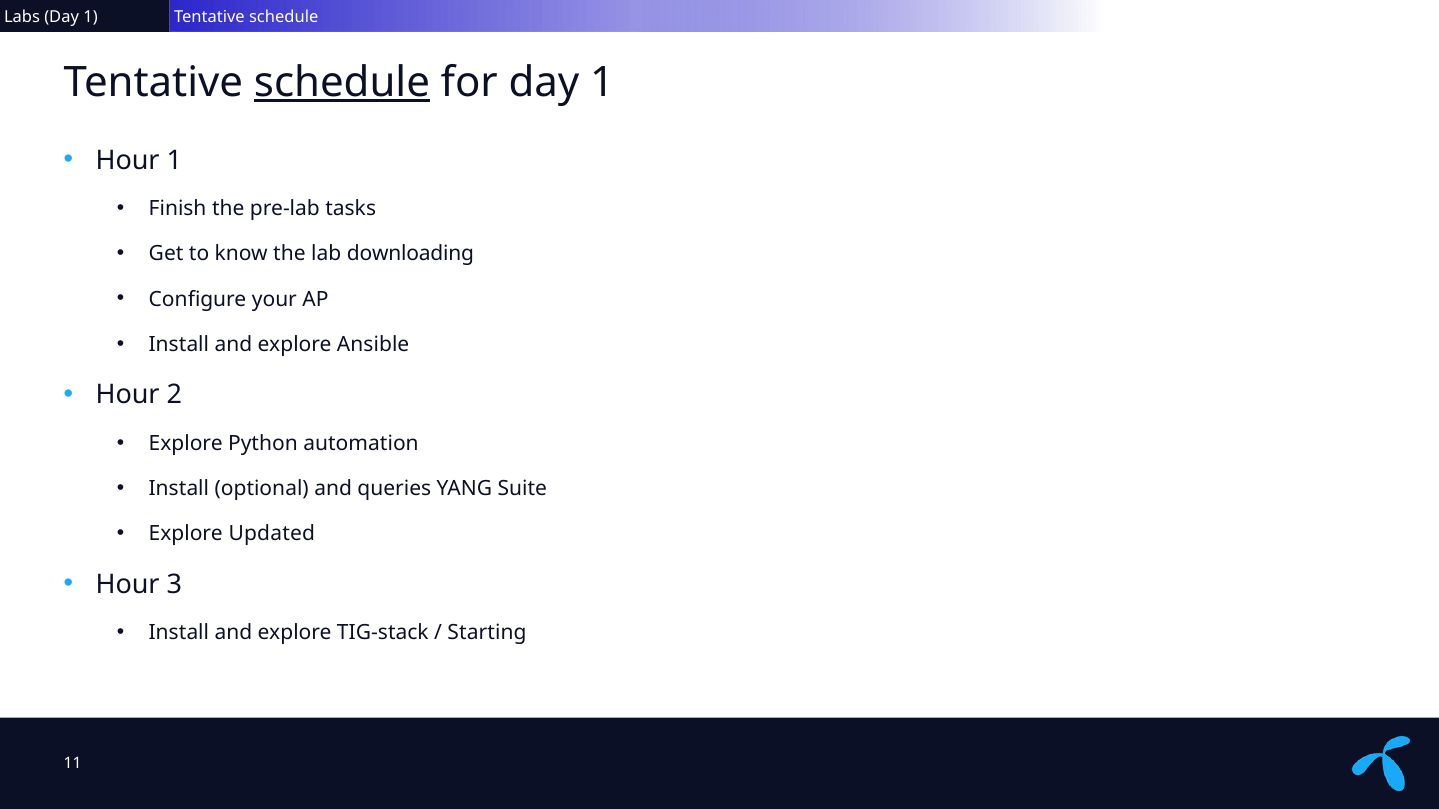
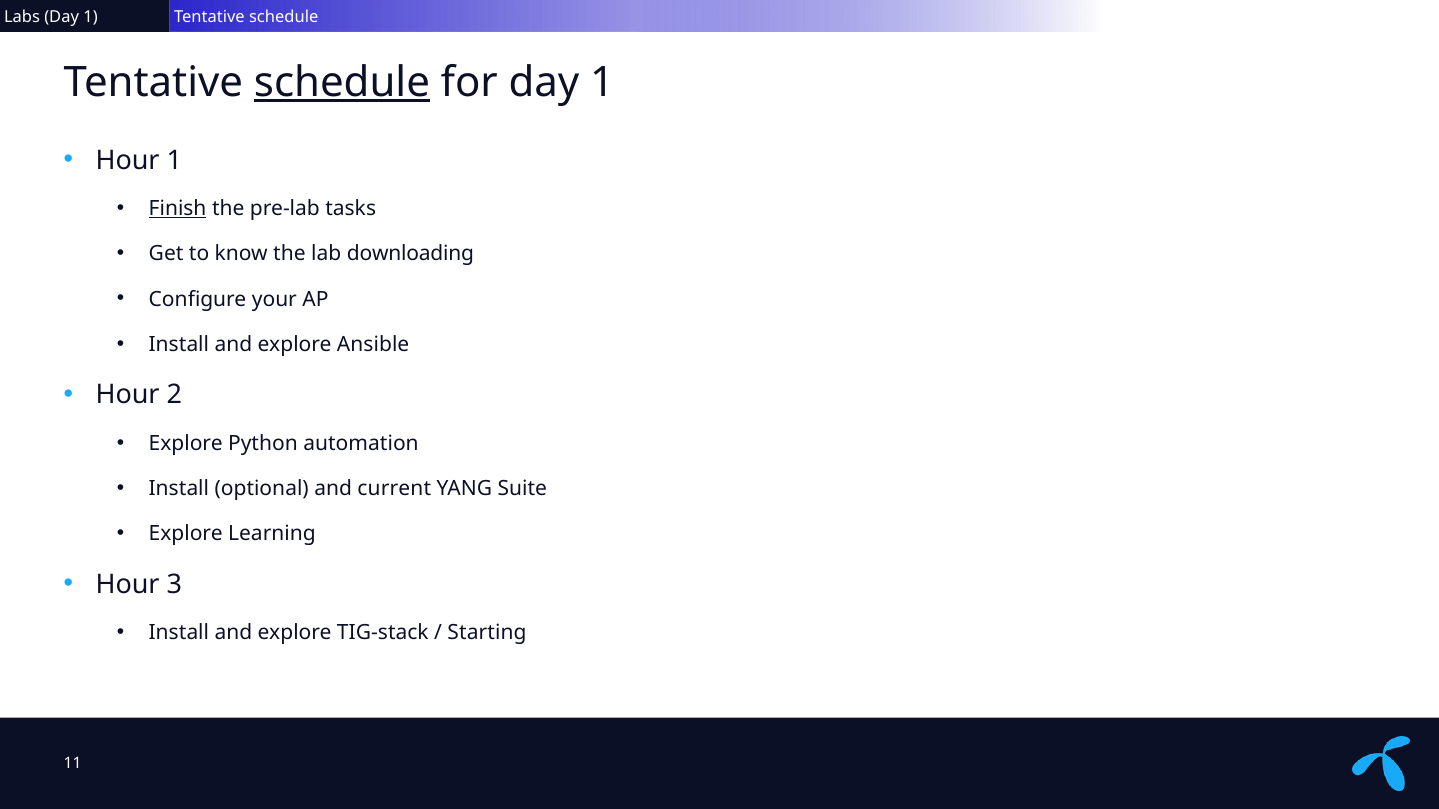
Finish underline: none -> present (178, 209)
queries: queries -> current (394, 489)
Updated: Updated -> Learning (272, 534)
